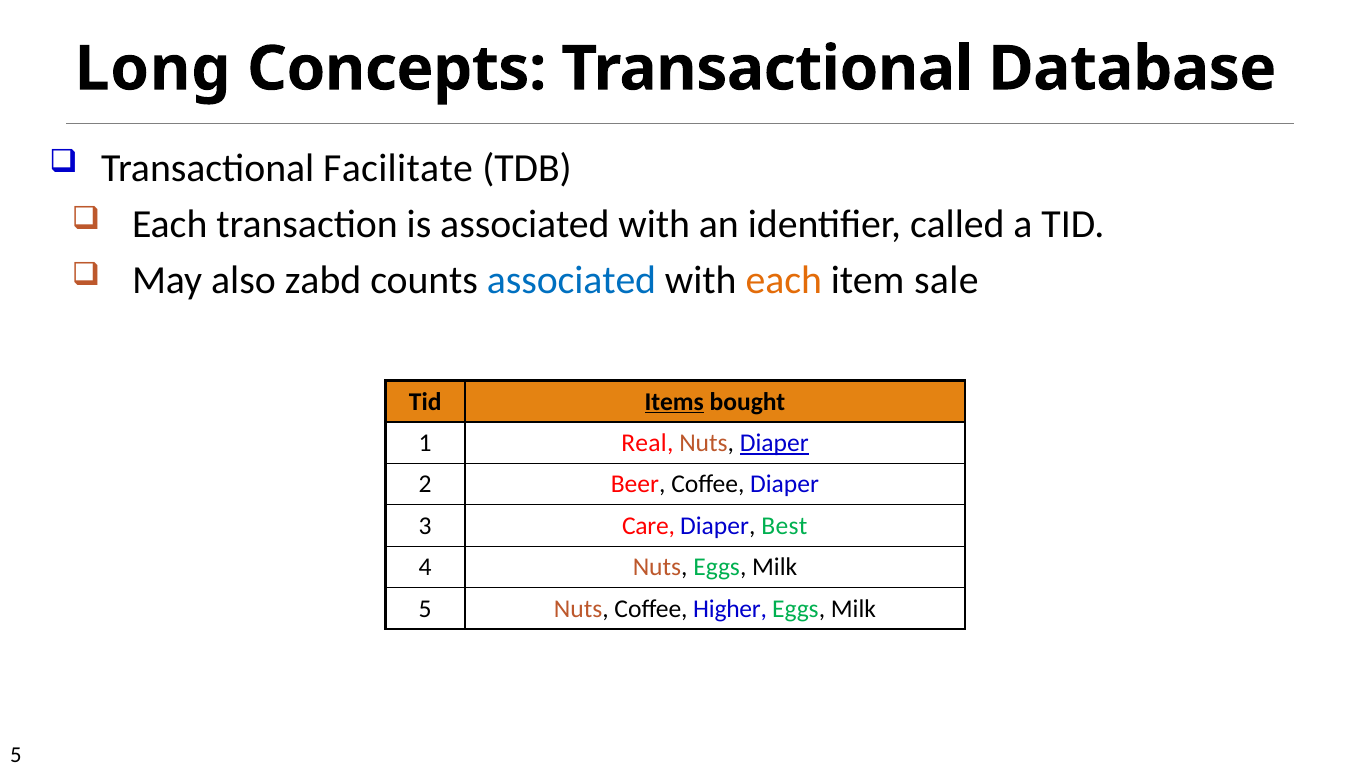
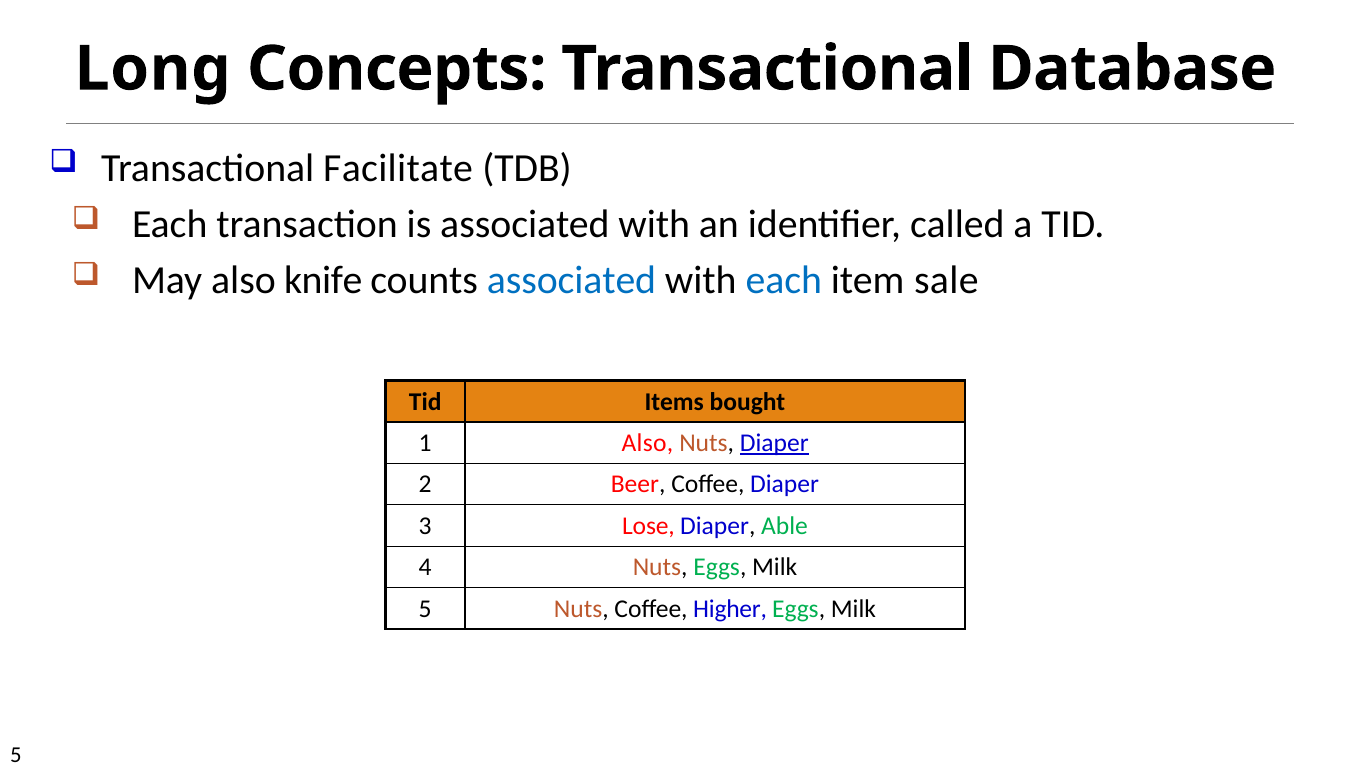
zabd: zabd -> knife (323, 281)
each colour: orange -> blue (784, 281)
Items underline: present -> none (674, 402)
1 Real: Real -> Also (647, 443)
Care: Care -> Lose (648, 526)
Best: Best -> Able (784, 526)
